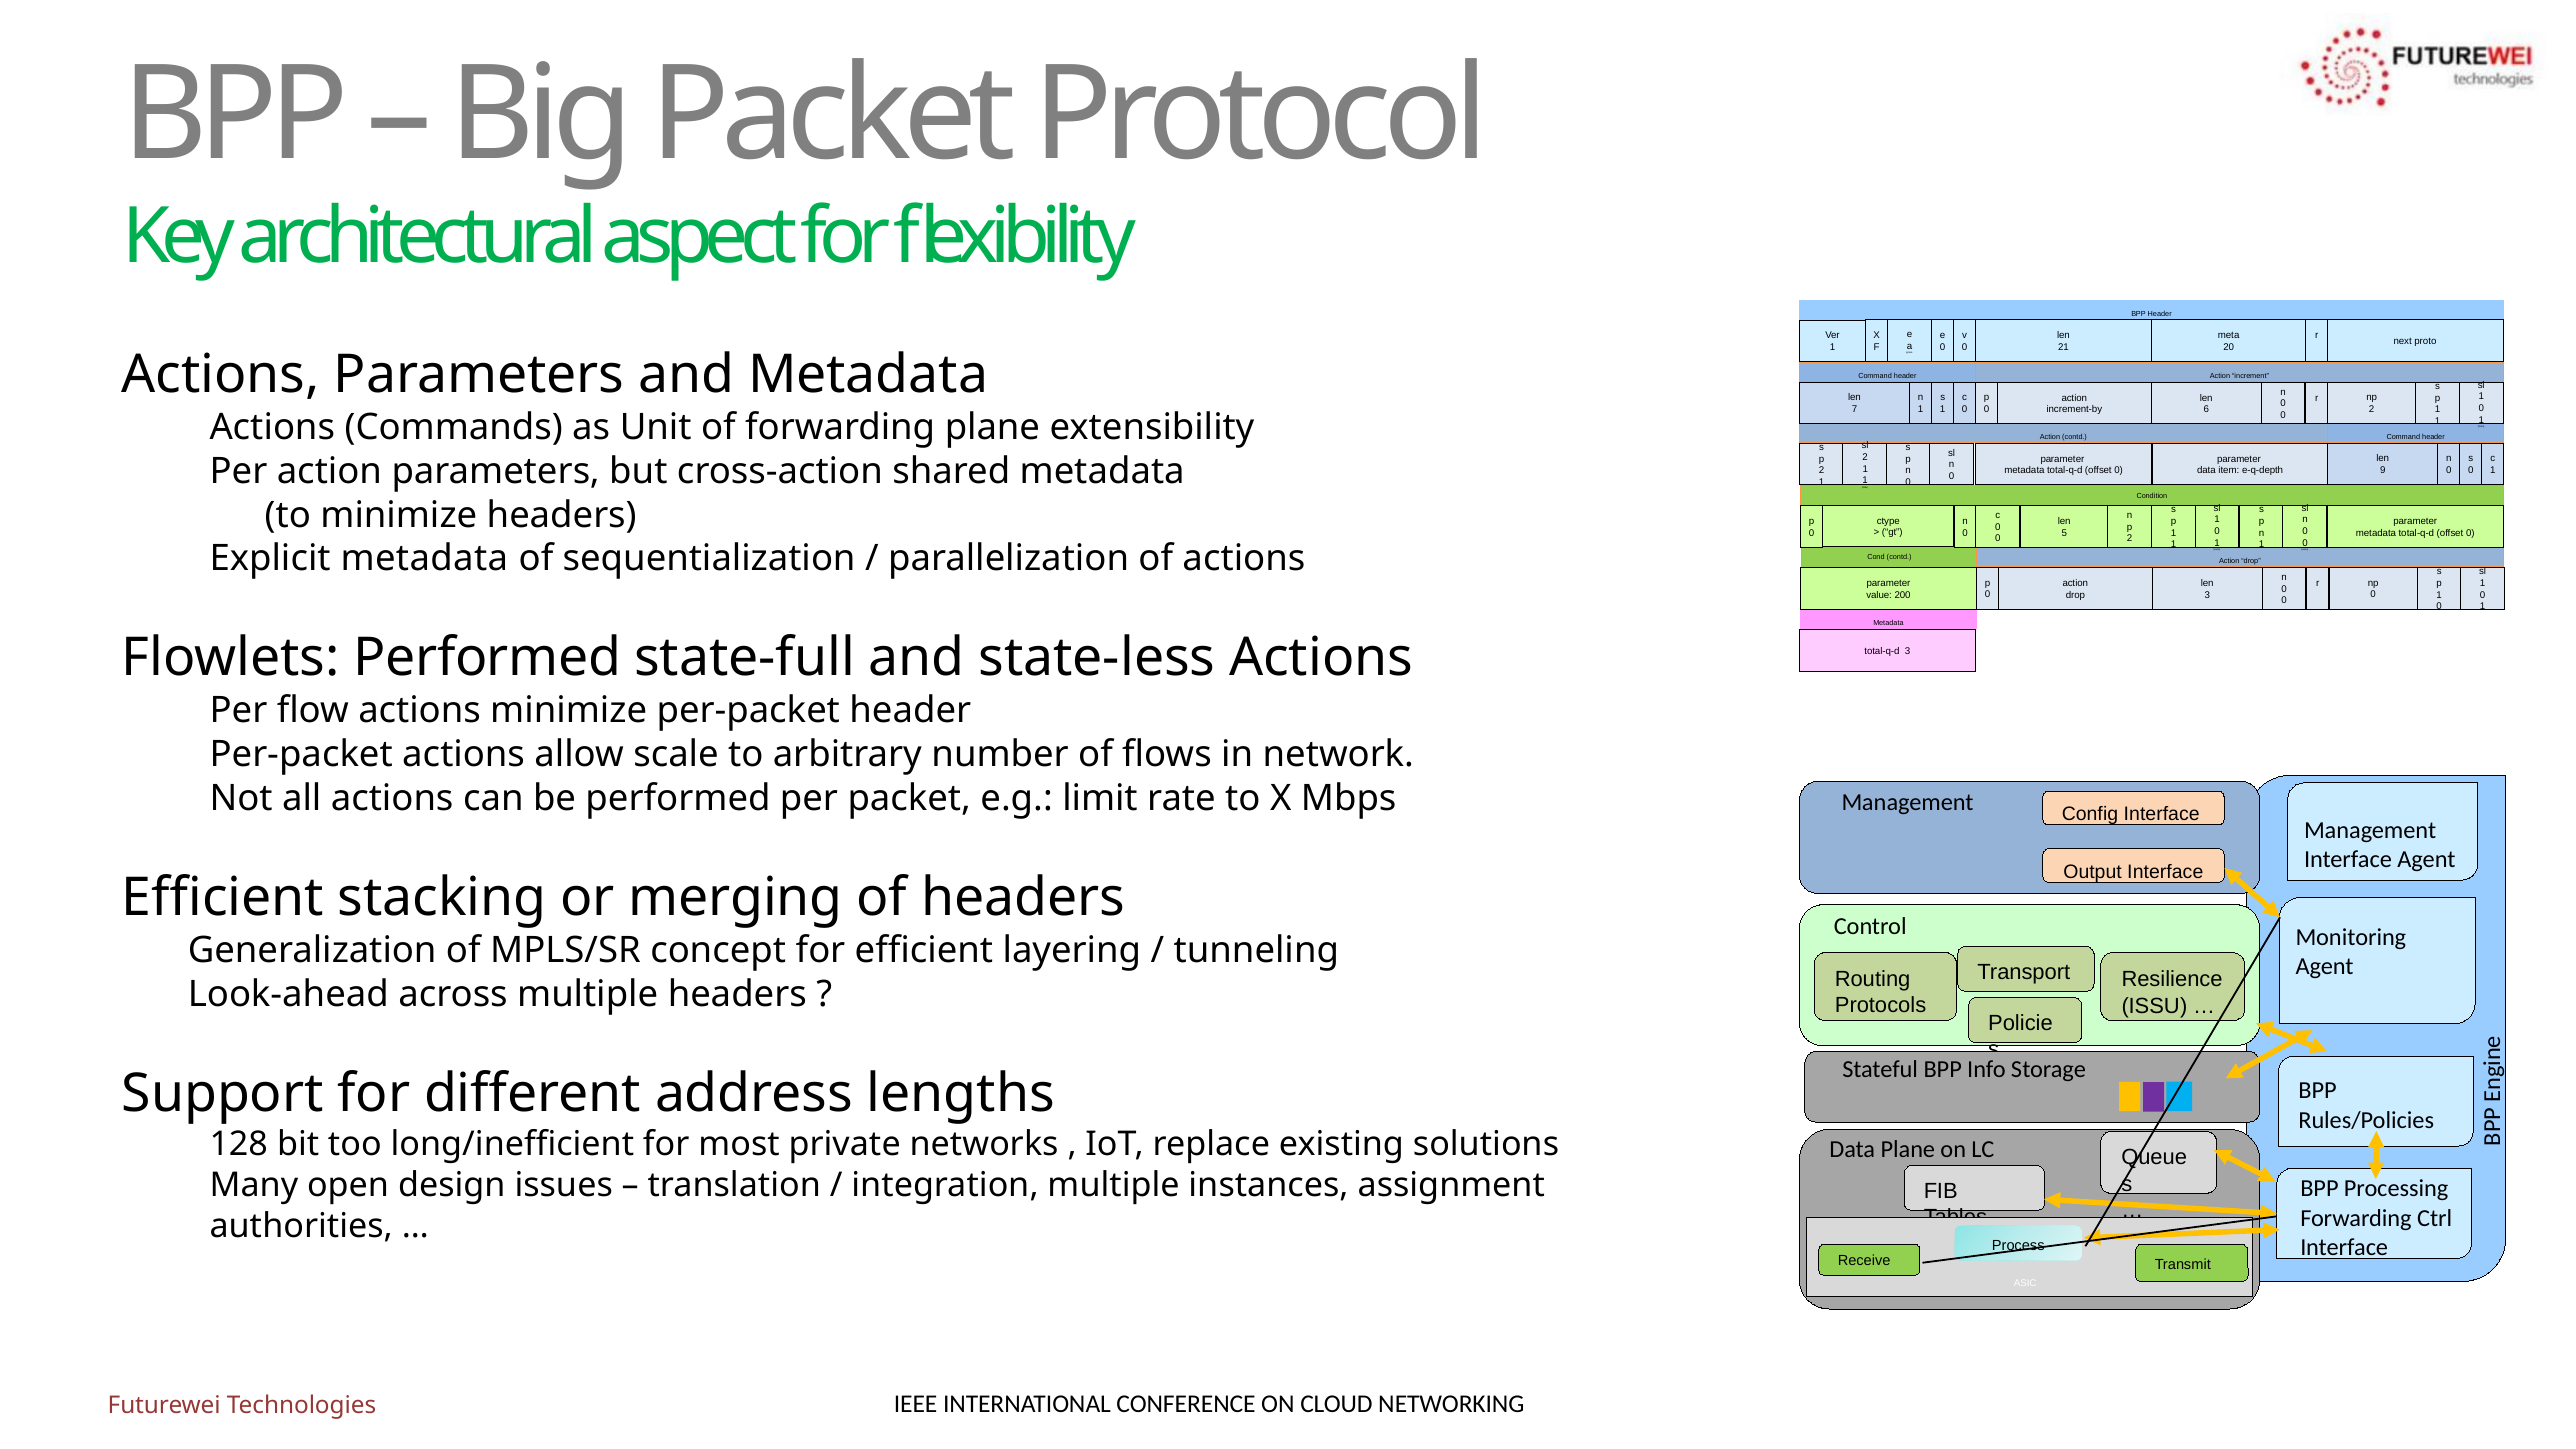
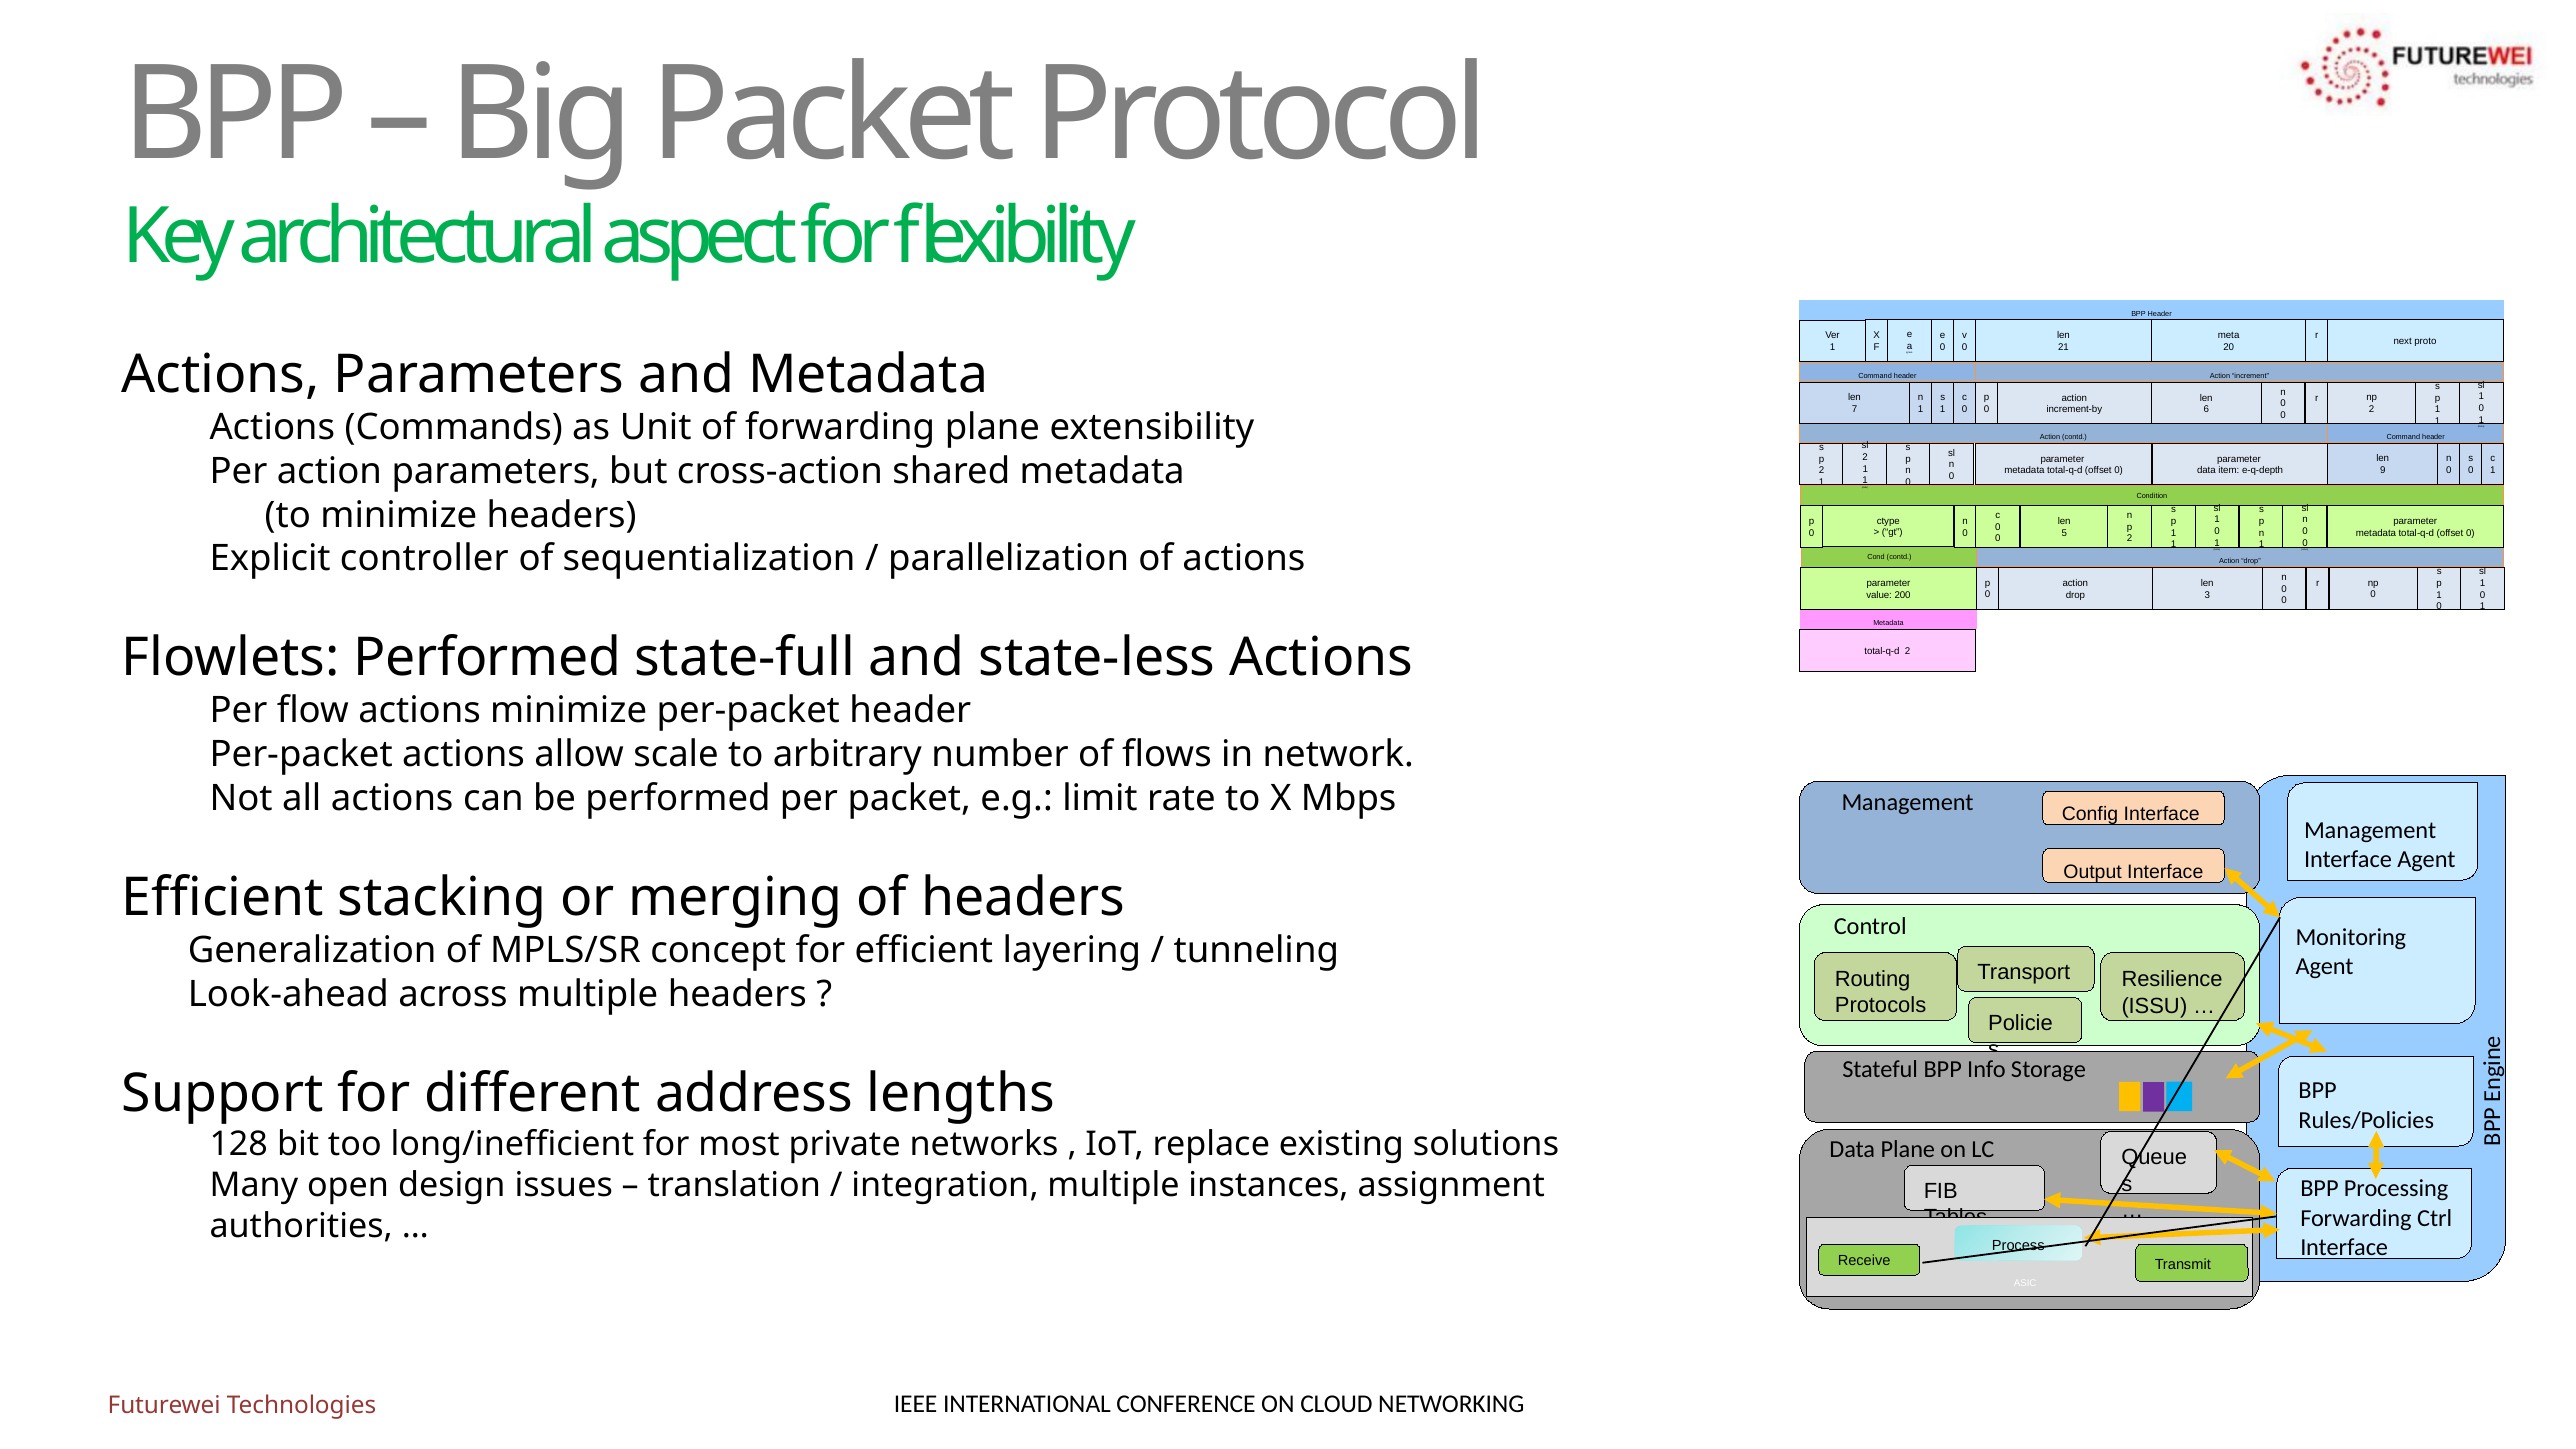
Explicit metadata: metadata -> controller (424, 559)
total-q-d 3: 3 -> 2 (1908, 651)
